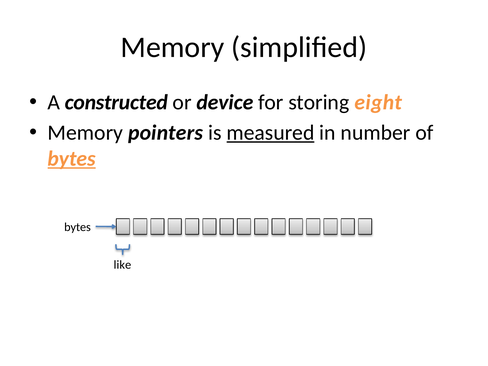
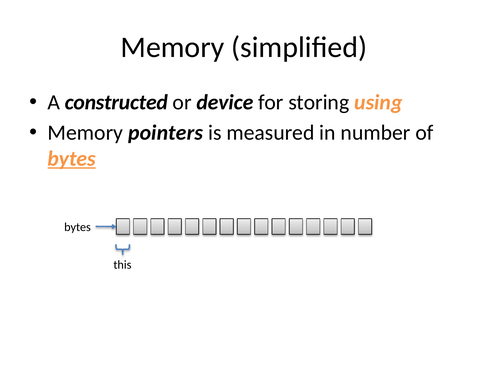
eight: eight -> using (378, 102)
measured underline: present -> none (270, 133)
like: like -> this (122, 265)
